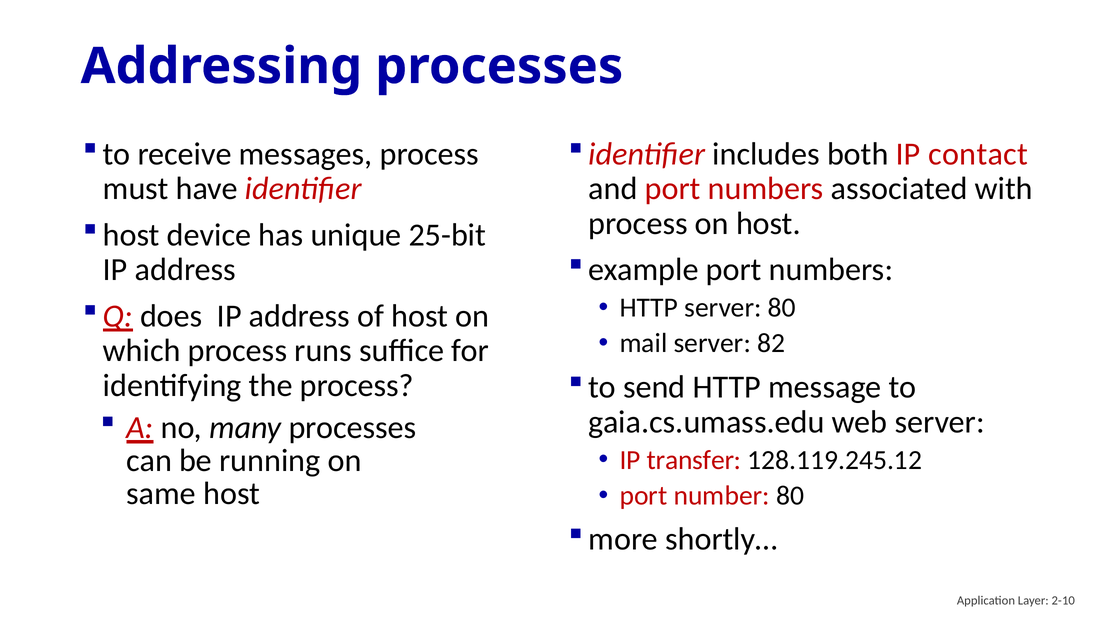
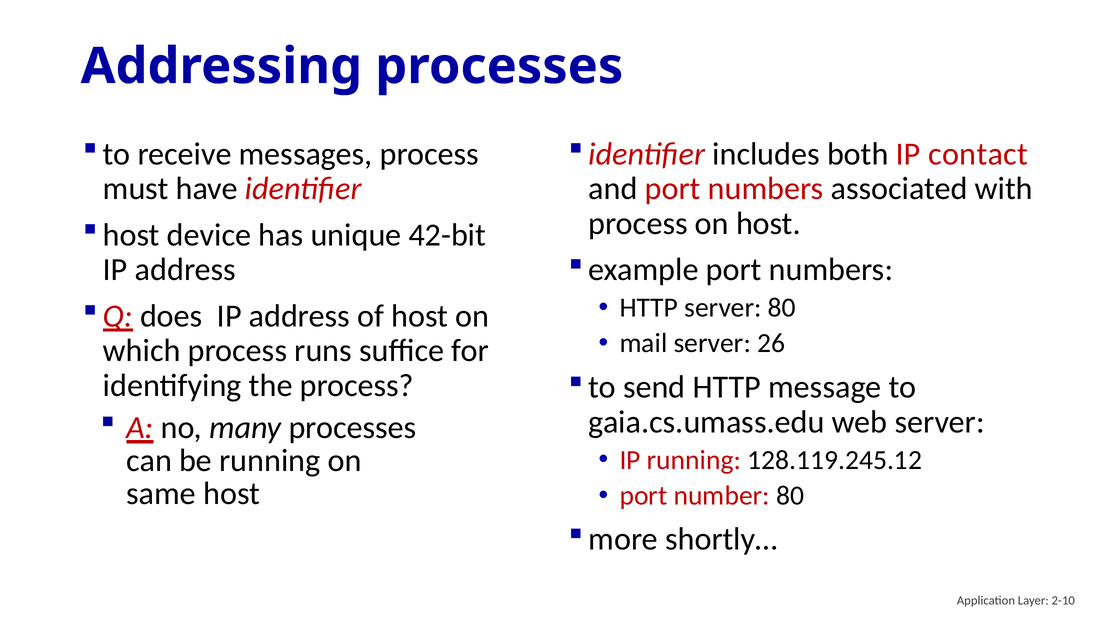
25-bit: 25-bit -> 42-bit (447, 235)
82: 82 -> 26 (771, 343)
IP transfer: transfer -> running (694, 460)
